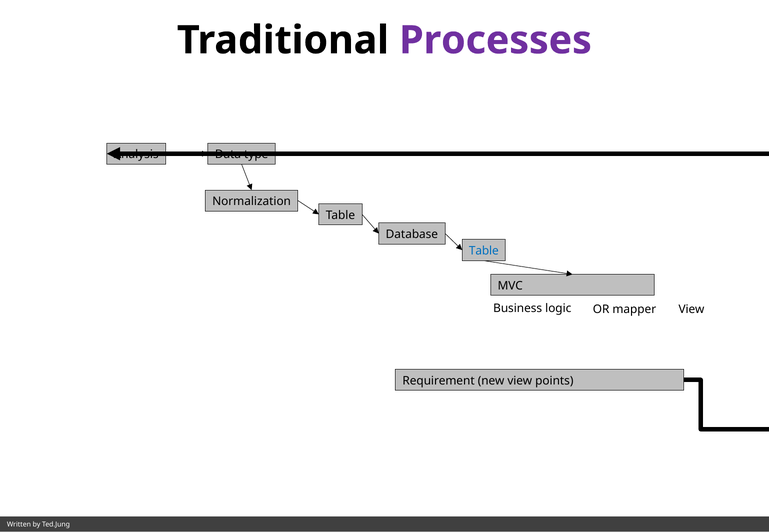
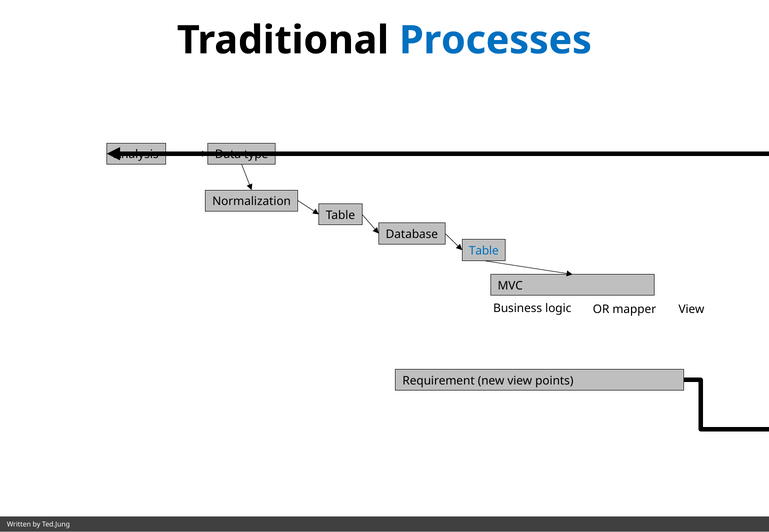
Processes colour: purple -> blue (496, 40)
